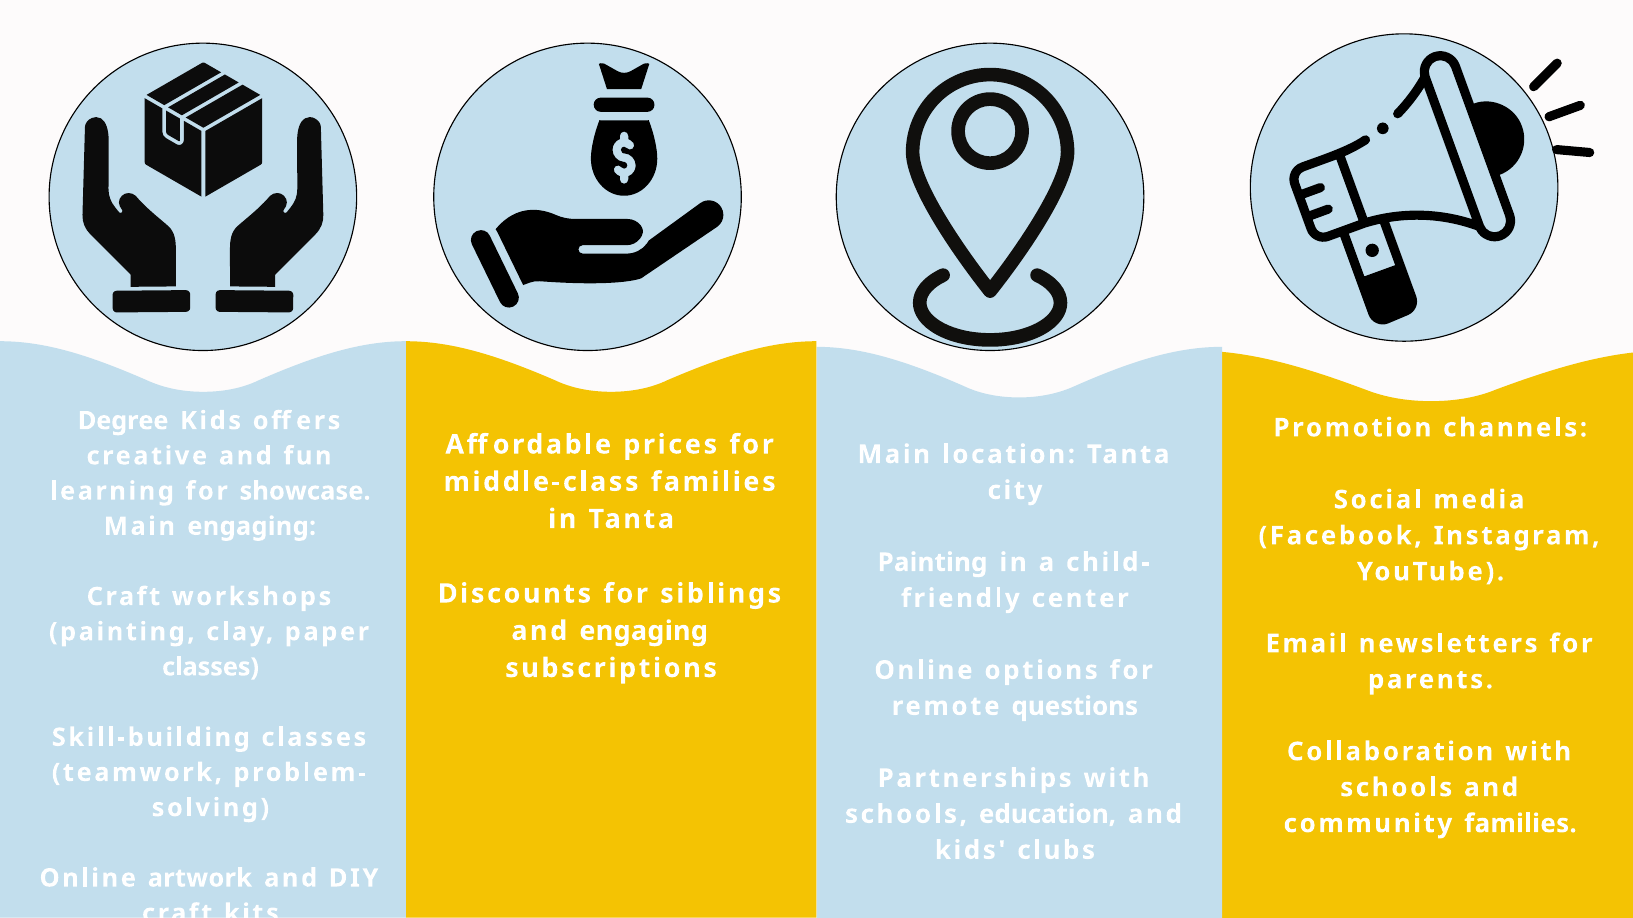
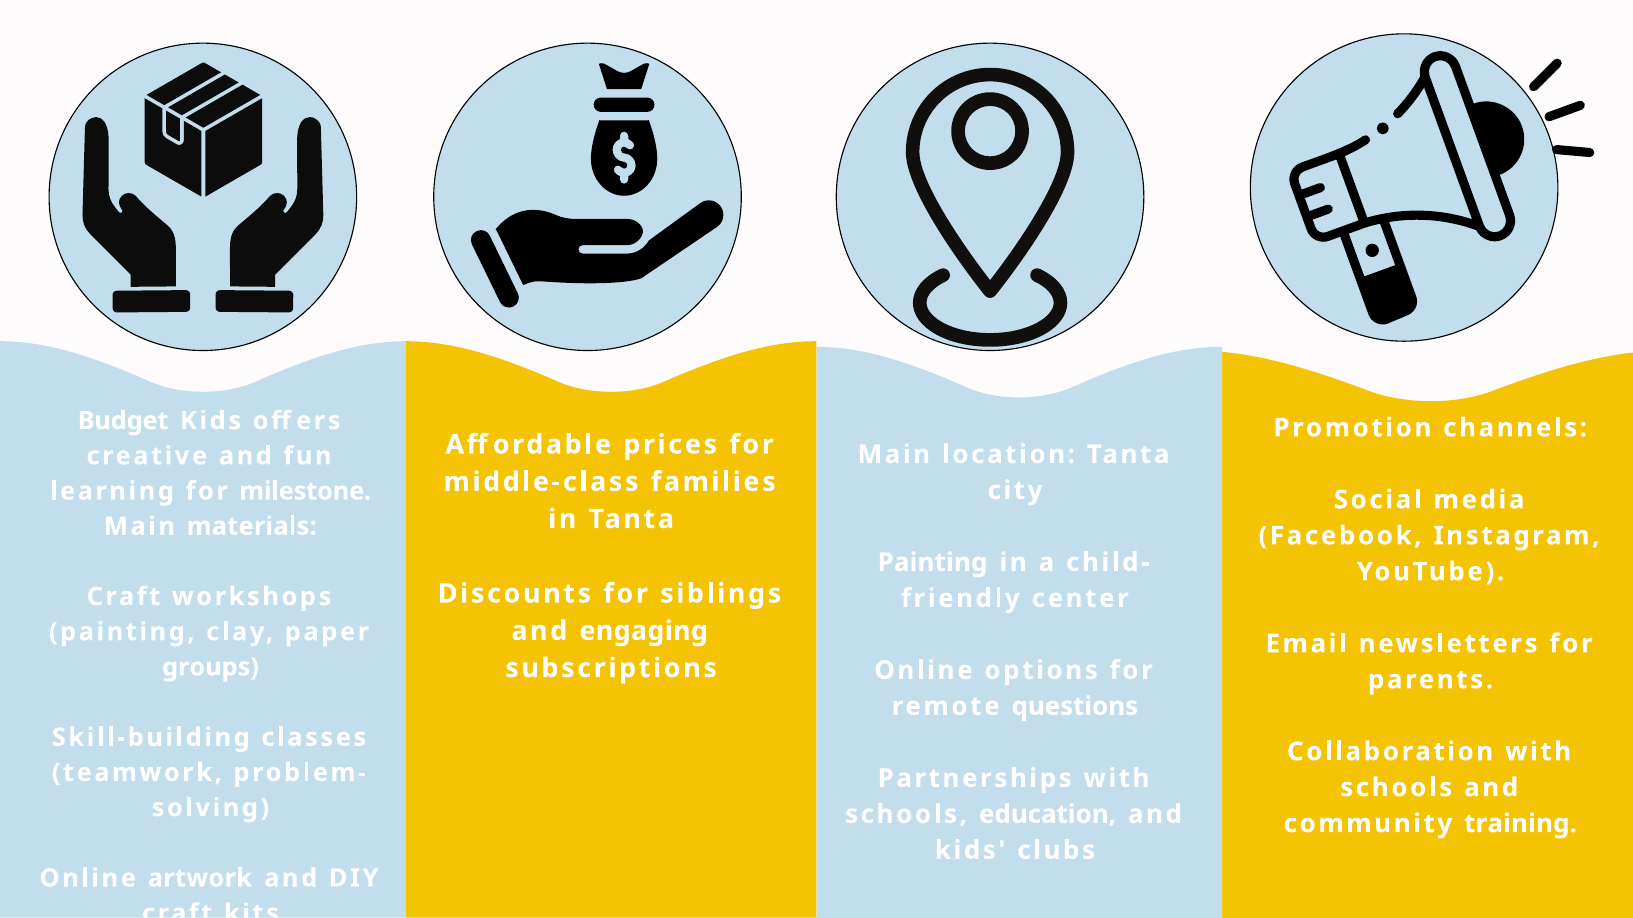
Degree: Degree -> Budget (123, 421)
showcase: showcase -> milestone (305, 491)
Main engaging: engaging -> materials (252, 527)
classes: classes -> groups (210, 667)
community families: families -> training (1521, 824)
